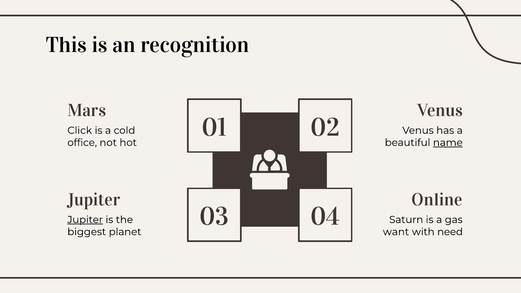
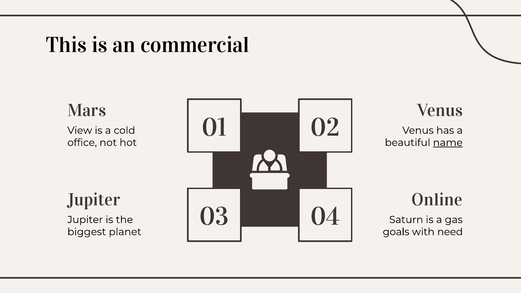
recognition: recognition -> commercial (195, 45)
Click: Click -> View (80, 130)
Jupiter underline: present -> none (85, 220)
want: want -> goals (396, 232)
